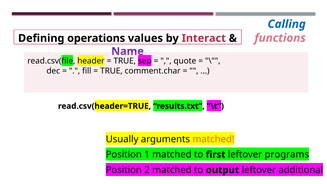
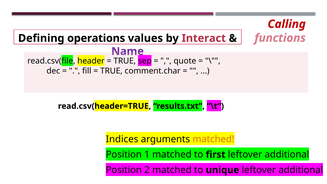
Calling colour: blue -> red (287, 24)
Usually: Usually -> Indices (122, 139)
first leftover programs: programs -> additional (287, 155)
output: output -> unique (222, 170)
